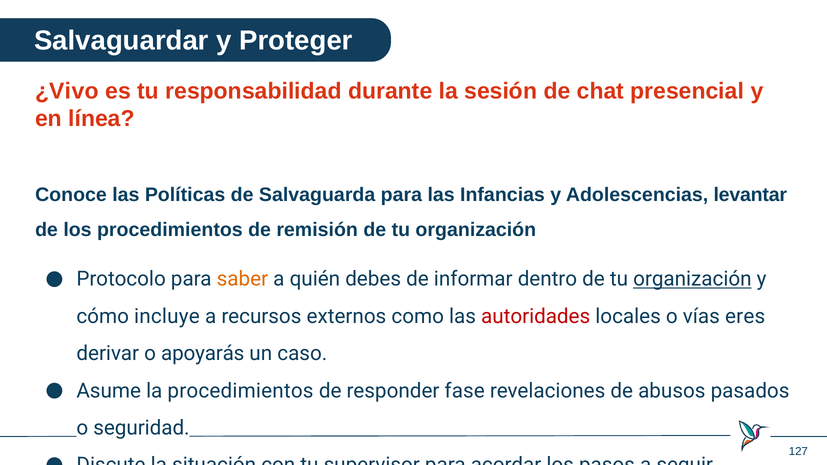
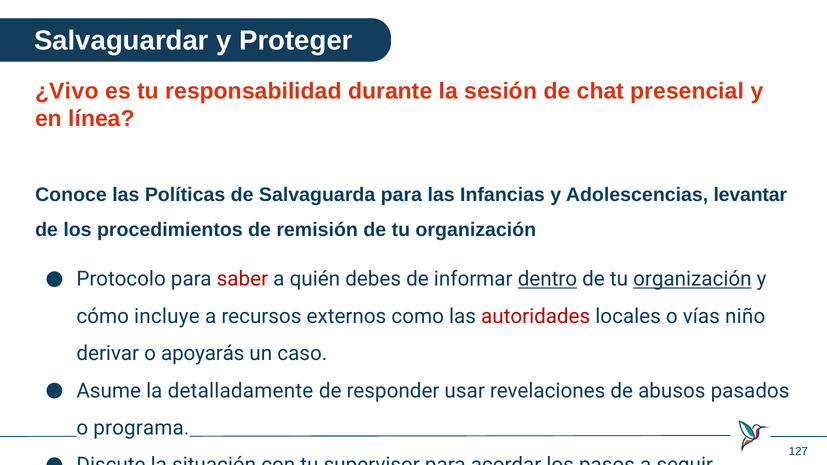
saber colour: orange -> red (242, 279)
dentro underline: none -> present (547, 279)
eres: eres -> niño (745, 316)
la procedimientos: procedimientos -> detalladamente (240, 391)
fase: fase -> usar (465, 391)
seguridad: seguridad -> programa (141, 428)
